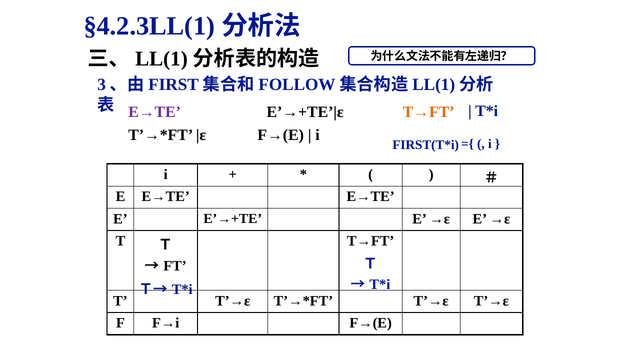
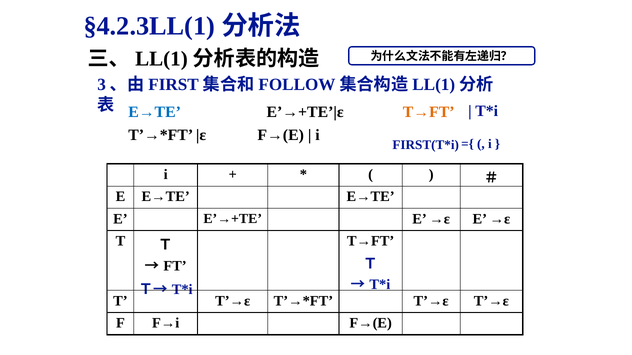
E→TE colour: purple -> blue (155, 112)
